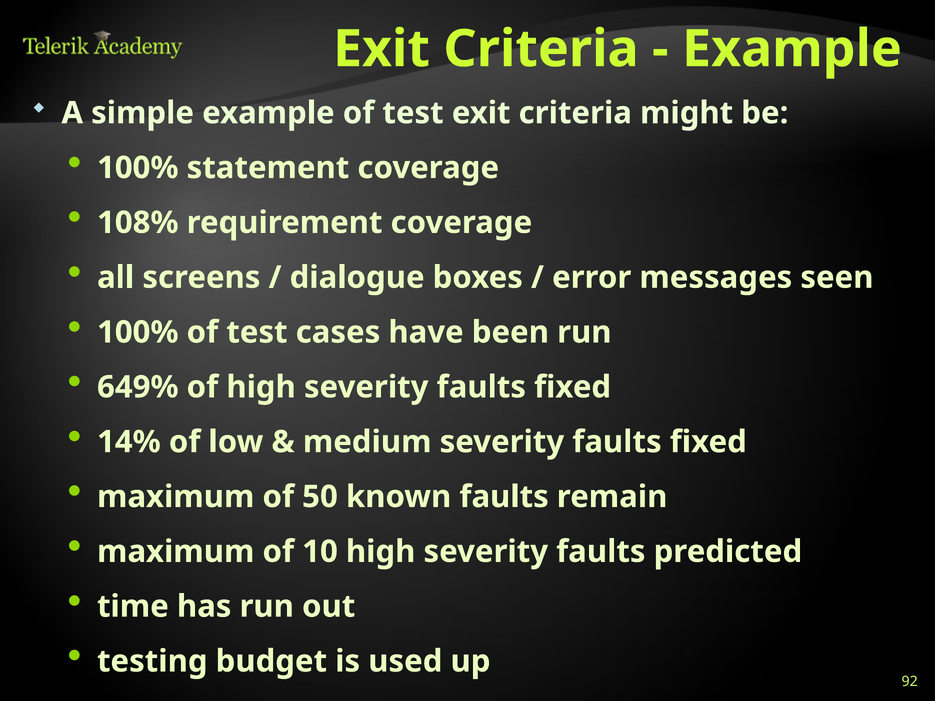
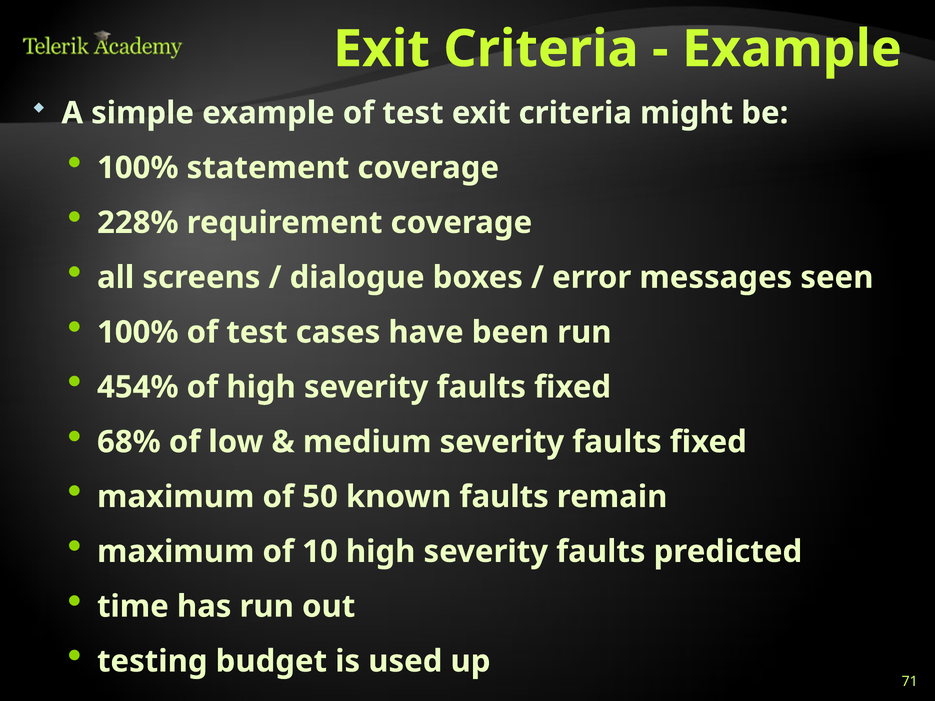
108%: 108% -> 228% (138, 223)
649%: 649% -> 454% (138, 387)
14%: 14% -> 68% (129, 442)
92: 92 -> 71 (910, 682)
